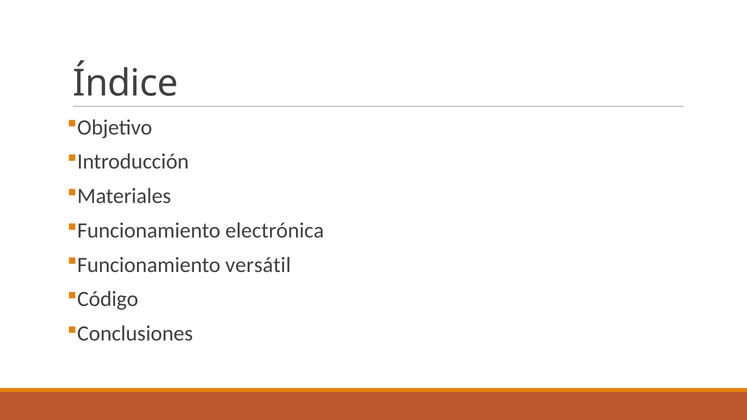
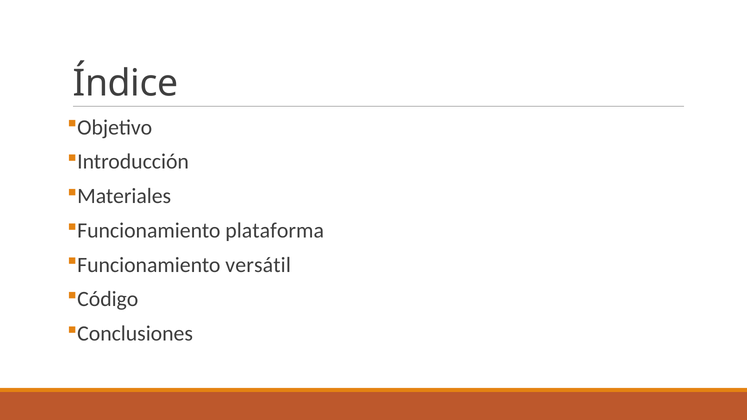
electrónica: electrónica -> plataforma (275, 231)
